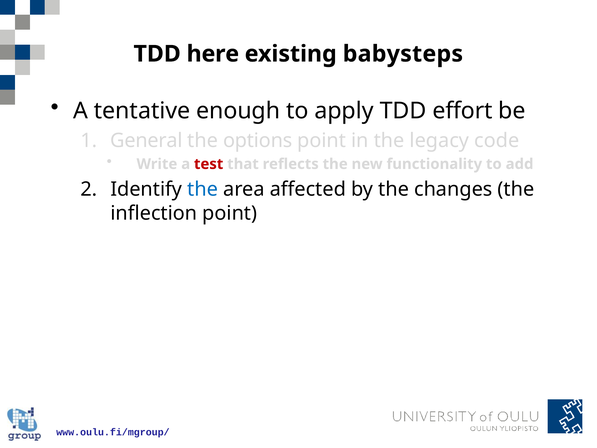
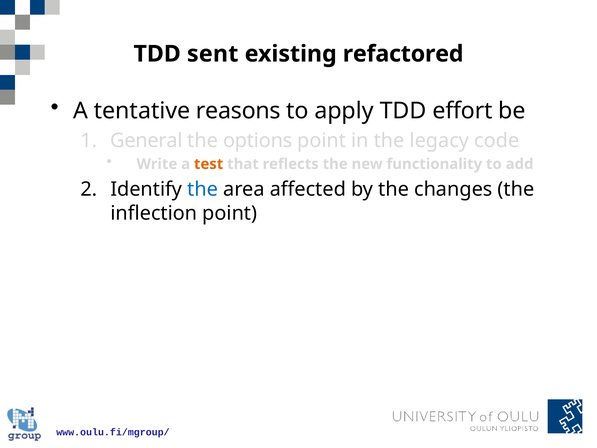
here: here -> sent (213, 54)
babysteps: babysteps -> refactored (403, 54)
enough: enough -> reasons (238, 111)
test colour: red -> orange (209, 164)
